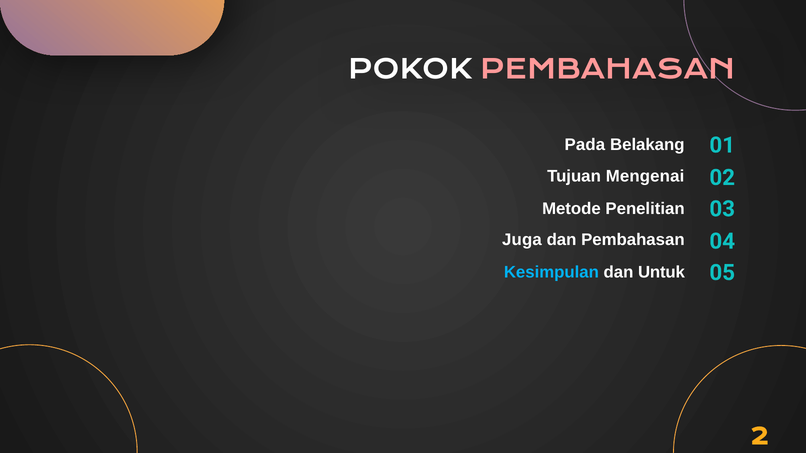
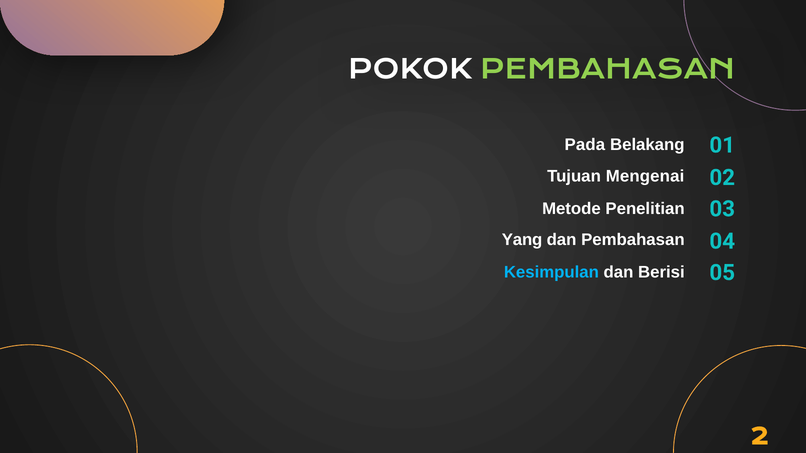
PEMBAHASAN colour: pink -> light green (608, 70)
Juga: Juga -> Yang (522, 240)
Untuk: Untuk -> Berisi (661, 272)
